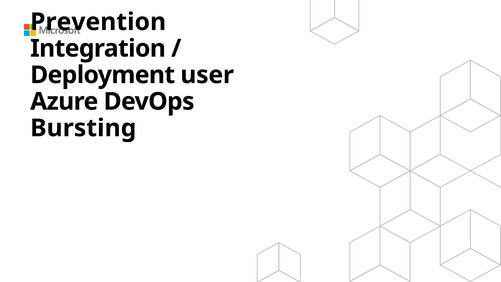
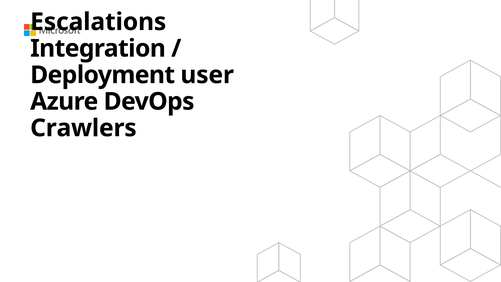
Prevention: Prevention -> Escalations (98, 22)
Bursting: Bursting -> Crawlers (83, 128)
